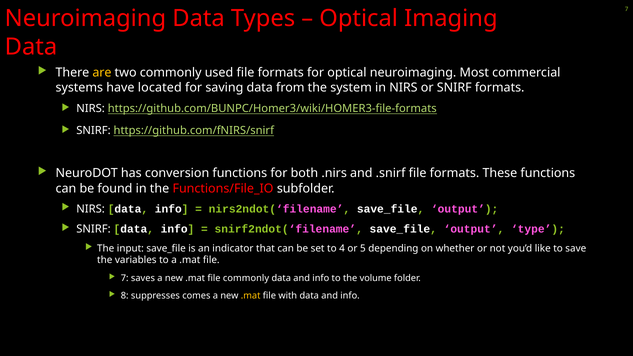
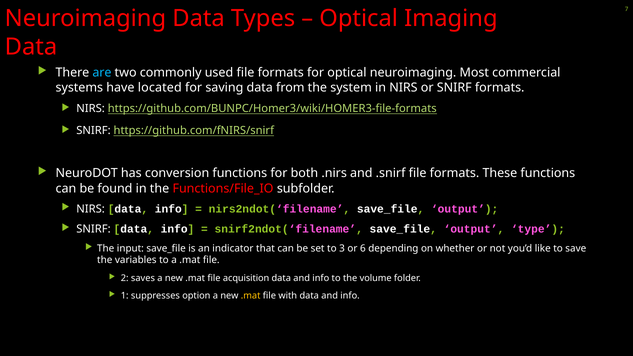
are colour: yellow -> light blue (102, 73)
4: 4 -> 3 (342, 248)
5: 5 -> 6 (363, 248)
7: 7 -> 2 (125, 278)
file commonly: commonly -> acquisition (246, 278)
8: 8 -> 1 (125, 296)
comes: comes -> option (196, 296)
